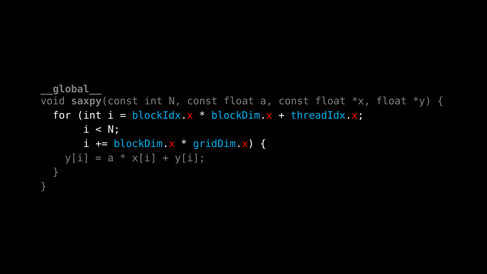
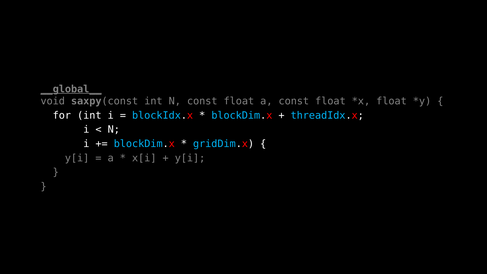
__global__ underline: none -> present (71, 89)
